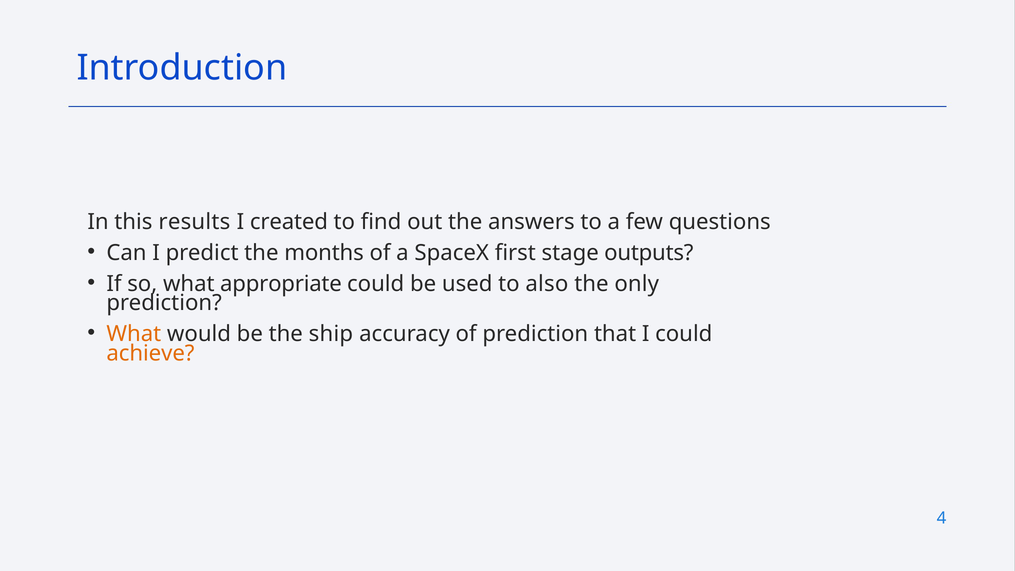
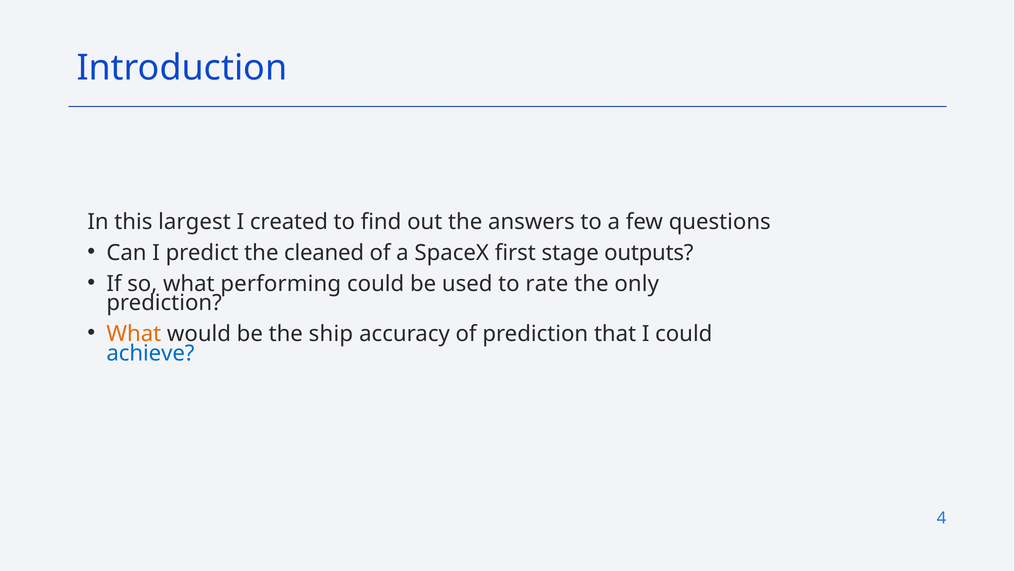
results: results -> largest (194, 222)
months: months -> cleaned (324, 253)
appropriate: appropriate -> performing (281, 284)
also: also -> rate (547, 284)
achieve colour: orange -> blue (150, 353)
